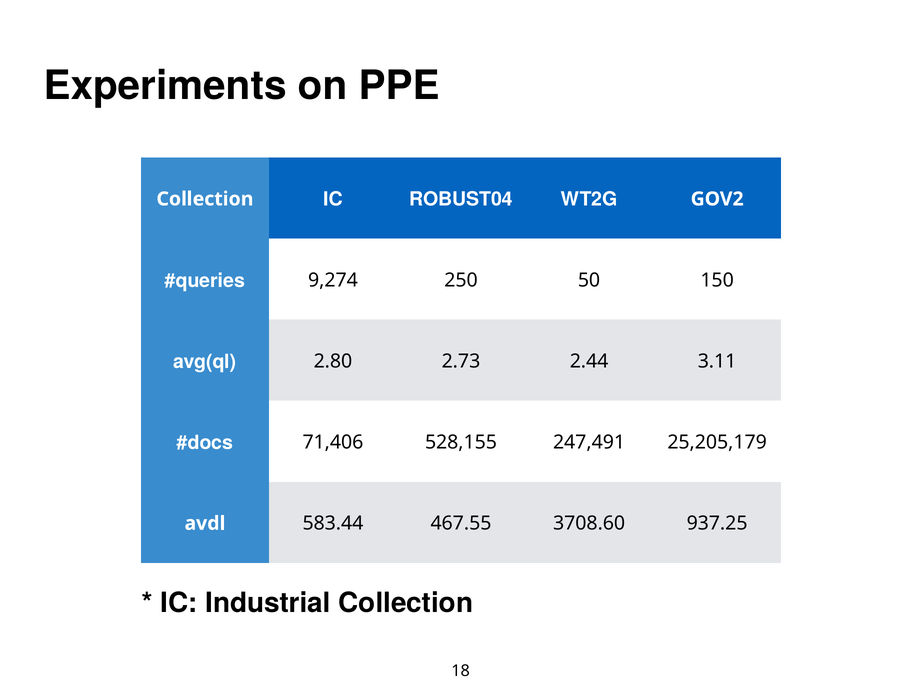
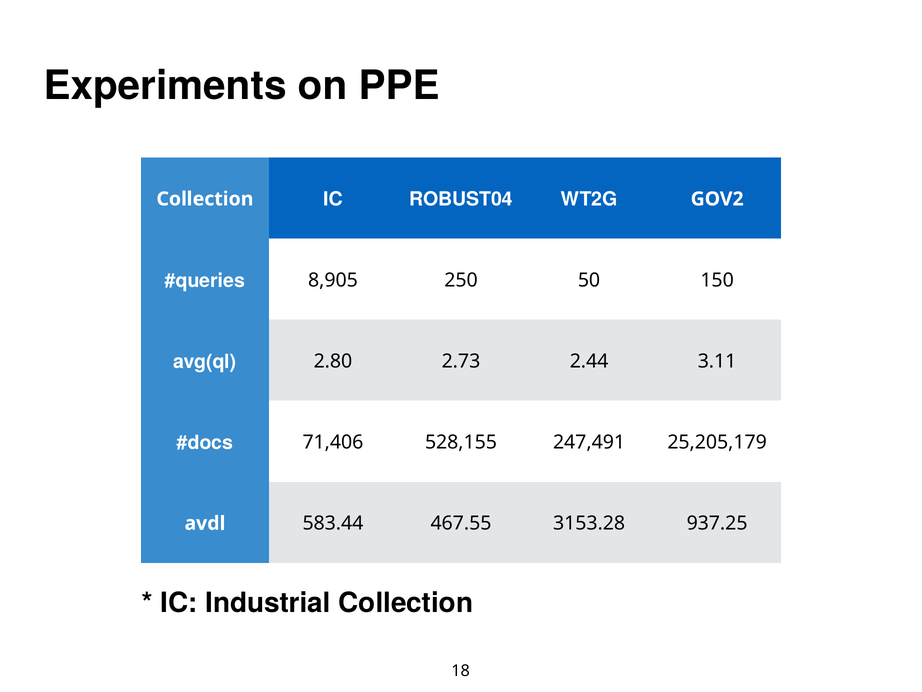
9,274: 9,274 -> 8,905 (333, 280)
3708.60: 3708.60 -> 3153.28 (589, 523)
